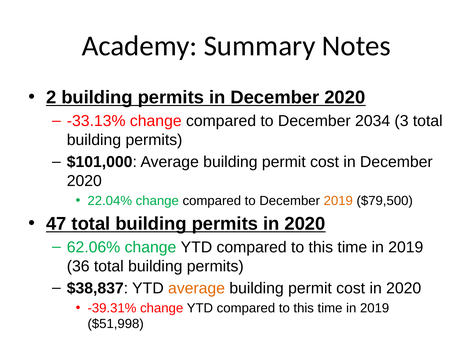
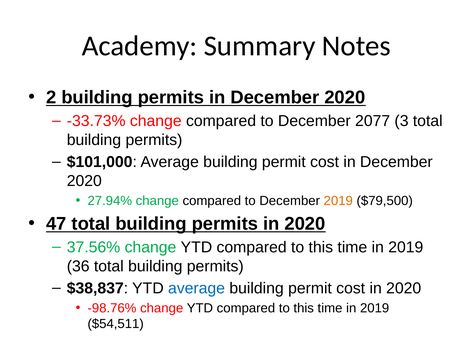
-33.13%: -33.13% -> -33.73% (96, 121)
2034: 2034 -> 2077 (373, 121)
22.04%: 22.04% -> 27.94% (110, 201)
62.06%: 62.06% -> 37.56% (94, 247)
average colour: orange -> blue (197, 288)
-39.31%: -39.31% -> -98.76% (112, 308)
$51,998: $51,998 -> $54,511 (116, 324)
